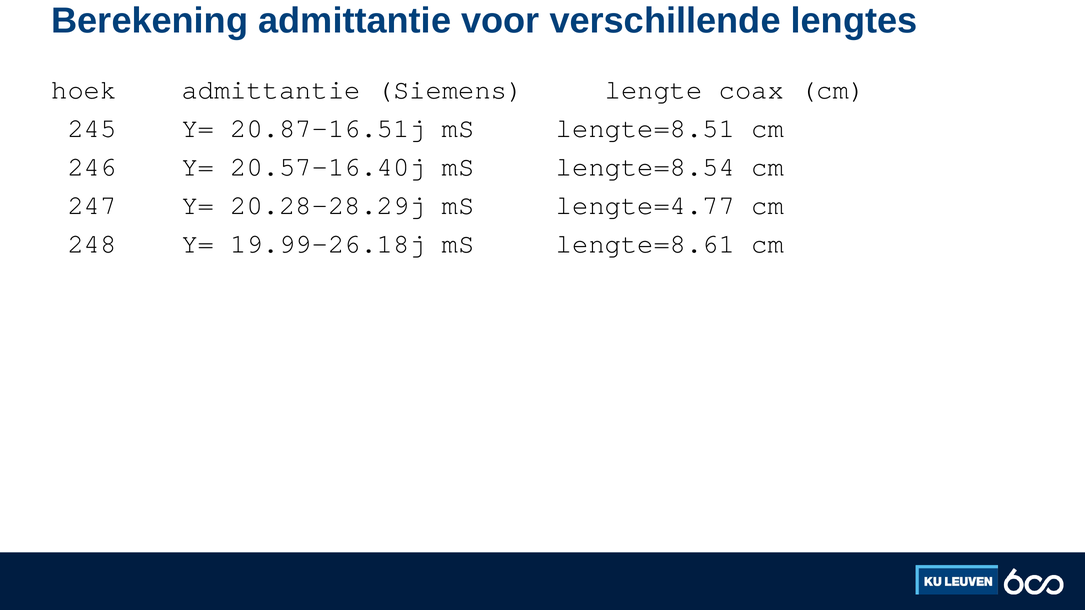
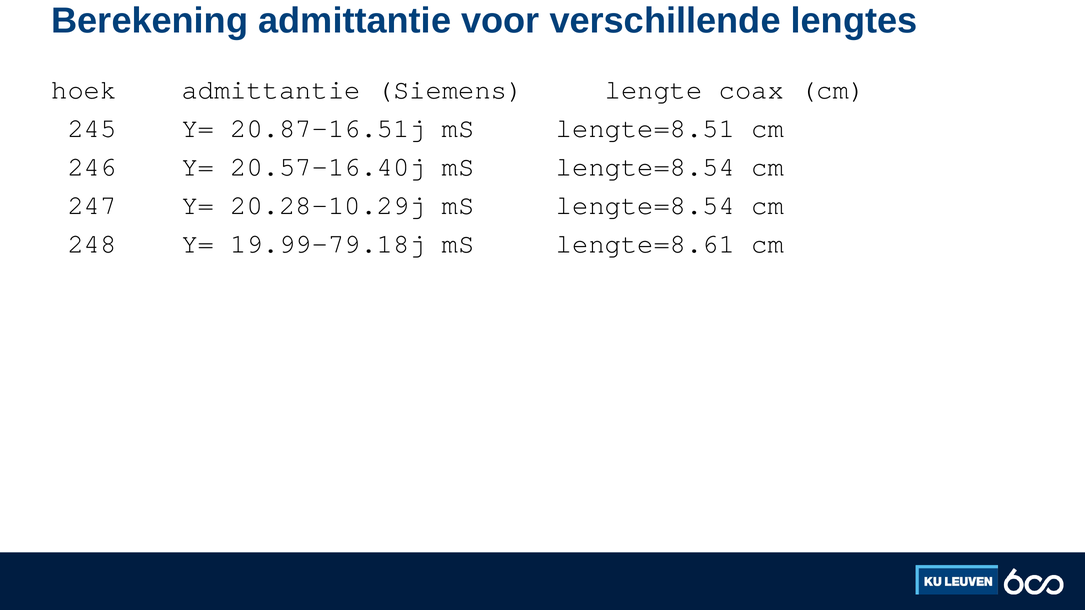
20.28-28.29j: 20.28-28.29j -> 20.28-10.29j (328, 205)
lengte=4.77: lengte=4.77 -> lengte=8.54 (646, 205)
19.99-26.18j: 19.99-26.18j -> 19.99-79.18j (328, 244)
